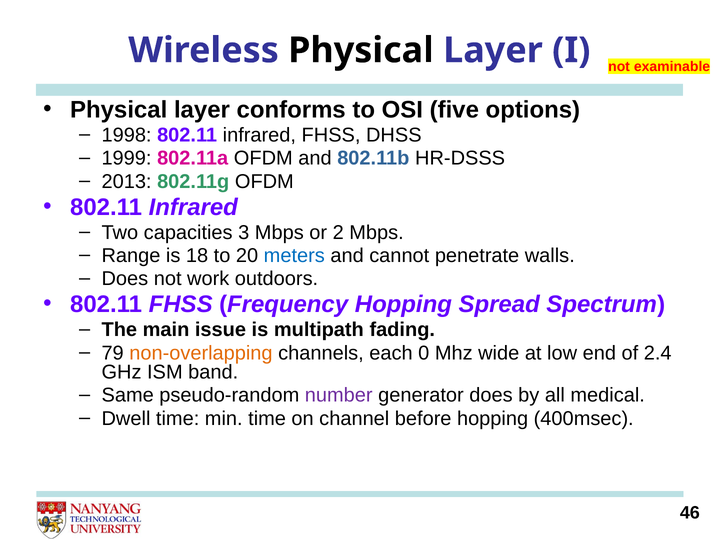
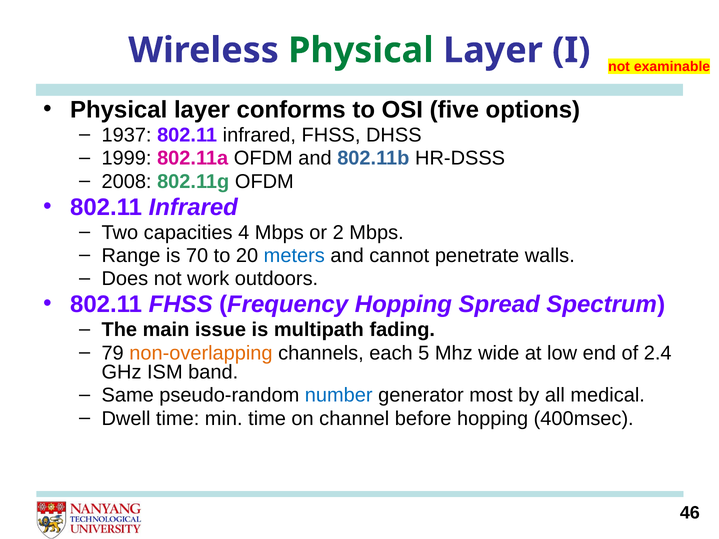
Physical colour: black -> green (361, 50)
1998: 1998 -> 1937 (127, 135)
2013: 2013 -> 2008 (127, 182)
3: 3 -> 4 (244, 233)
18: 18 -> 70 (197, 256)
0: 0 -> 5 (424, 353)
number colour: purple -> blue (339, 395)
generator does: does -> most (491, 395)
